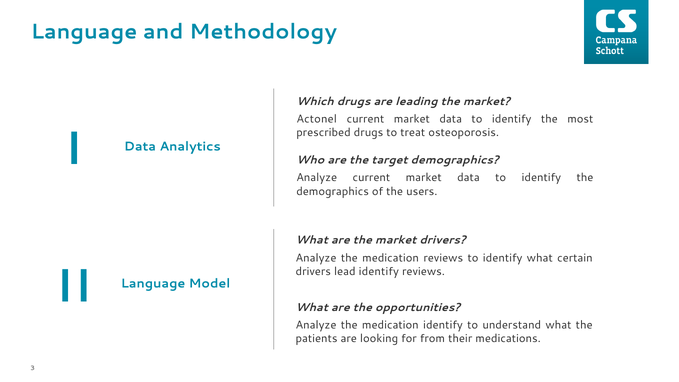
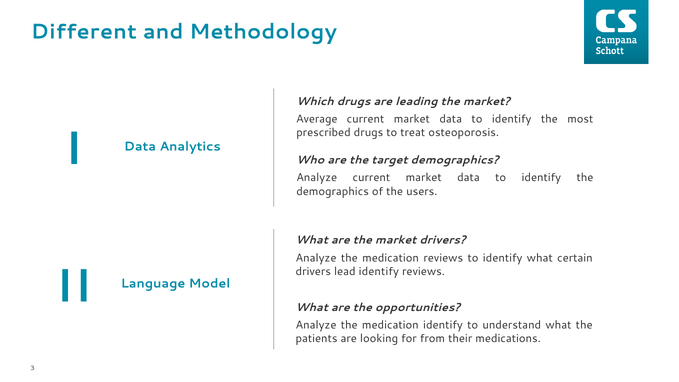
Language: Language -> Different (84, 32)
Actonel: Actonel -> Average (317, 119)
